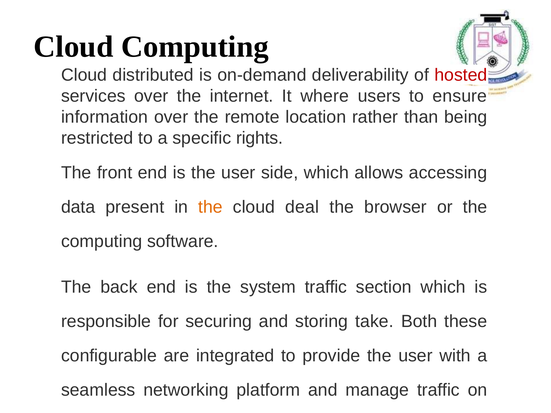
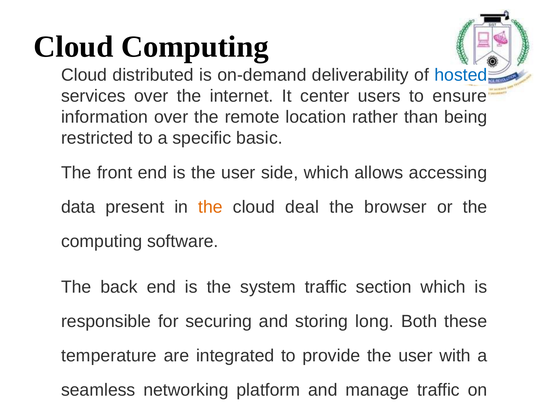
hosted colour: red -> blue (461, 75)
where: where -> center (325, 96)
rights: rights -> basic (259, 138)
take: take -> long (374, 322)
configurable: configurable -> temperature (109, 356)
